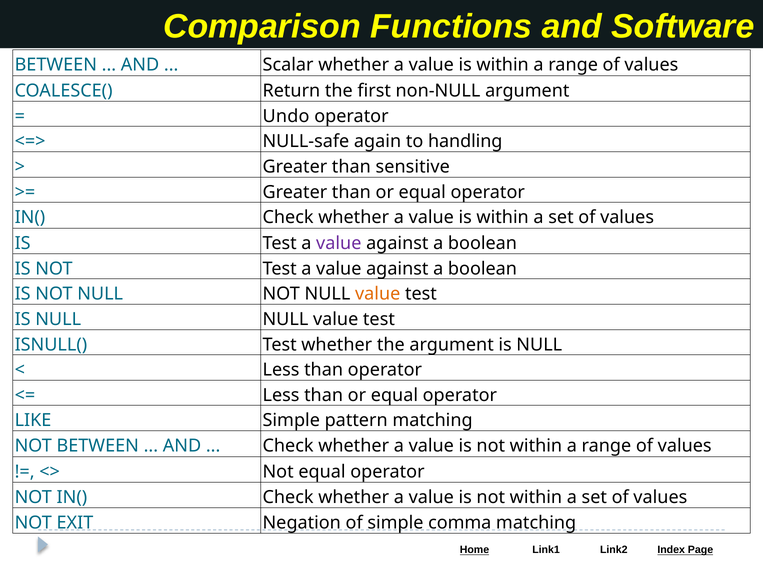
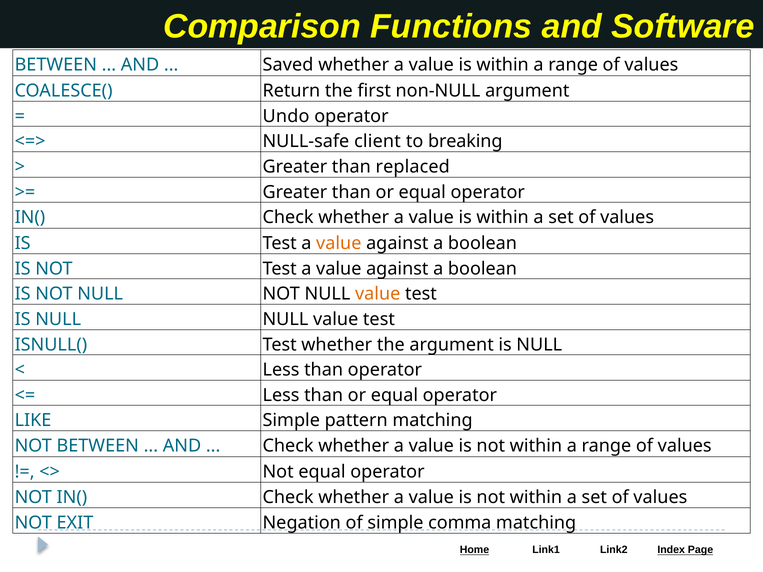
Scalar: Scalar -> Saved (288, 65)
again: again -> client (377, 142)
handling: handling -> breaking (465, 142)
sensitive: sensitive -> replaced (413, 167)
value colour: purple -> orange (339, 243)
